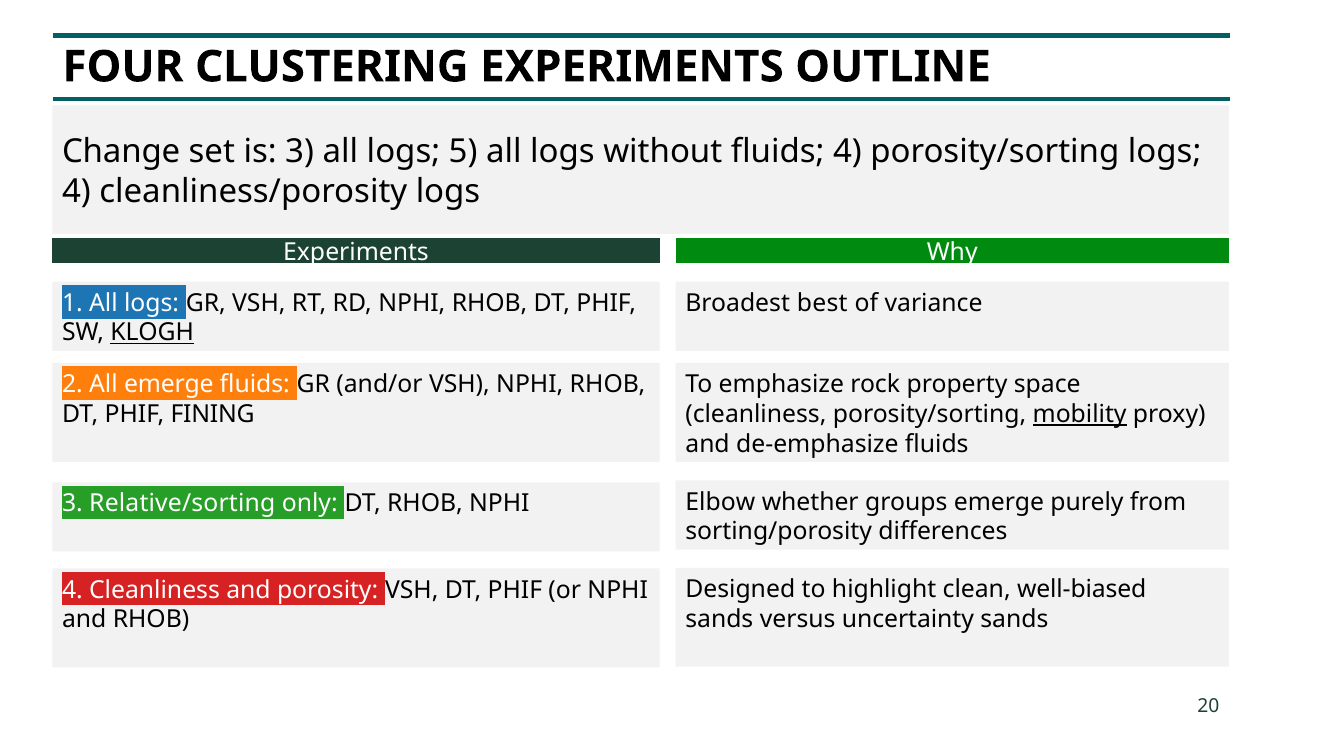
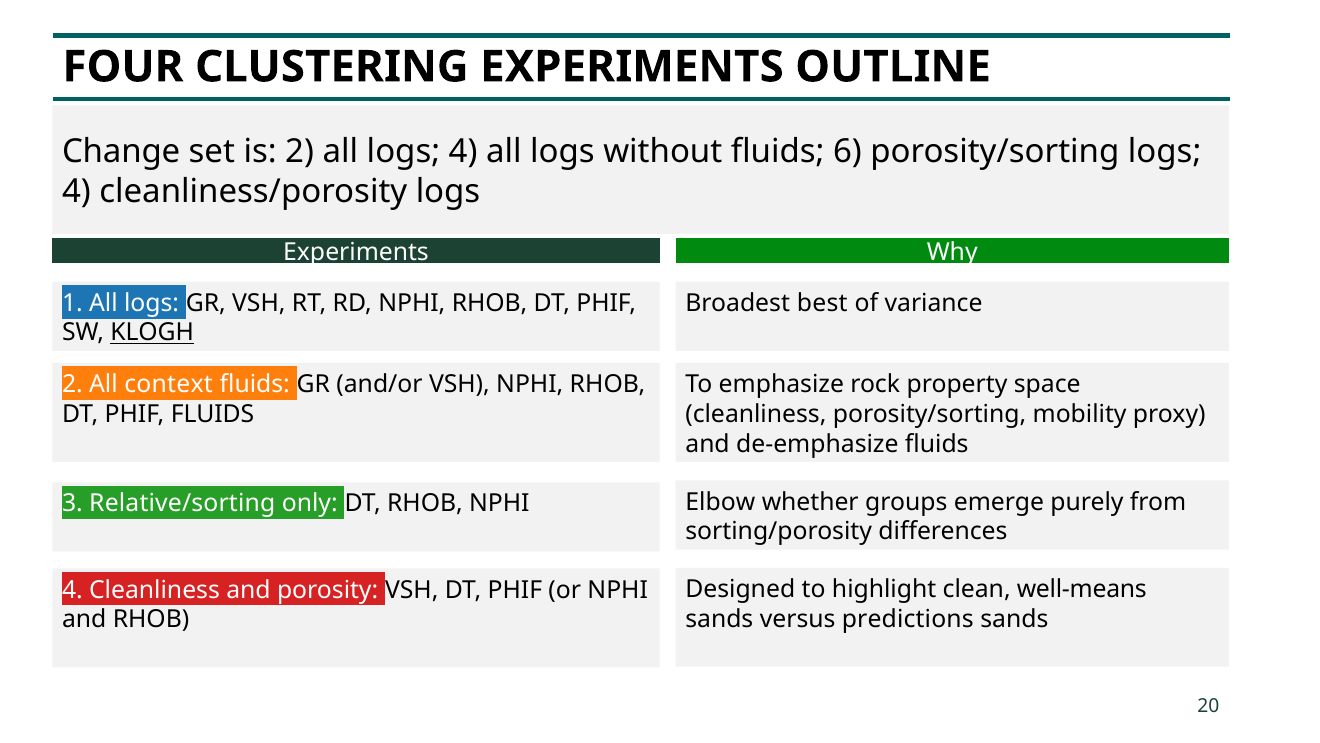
is 3: 3 -> 2 (300, 152)
all logs 5: 5 -> 4 (463, 152)
fluids 4: 4 -> 6 (847, 152)
All emerge: emerge -> context (169, 384)
PHIF FINING: FINING -> FLUIDS (213, 414)
mobility underline: present -> none (1080, 414)
well-biased: well-biased -> well-means (1082, 589)
uncertainty: uncertainty -> predictions (908, 619)
